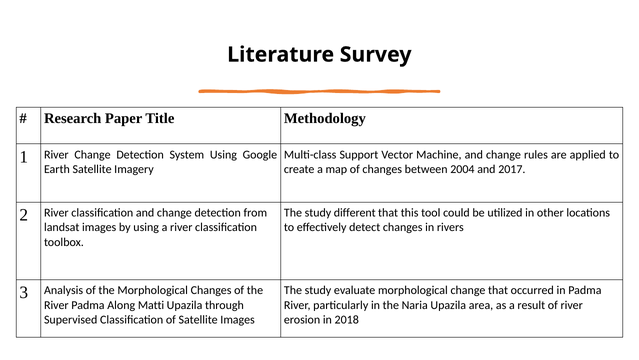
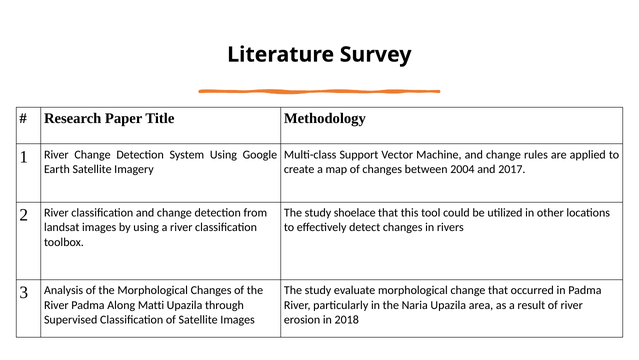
different: different -> shoelace (355, 212)
